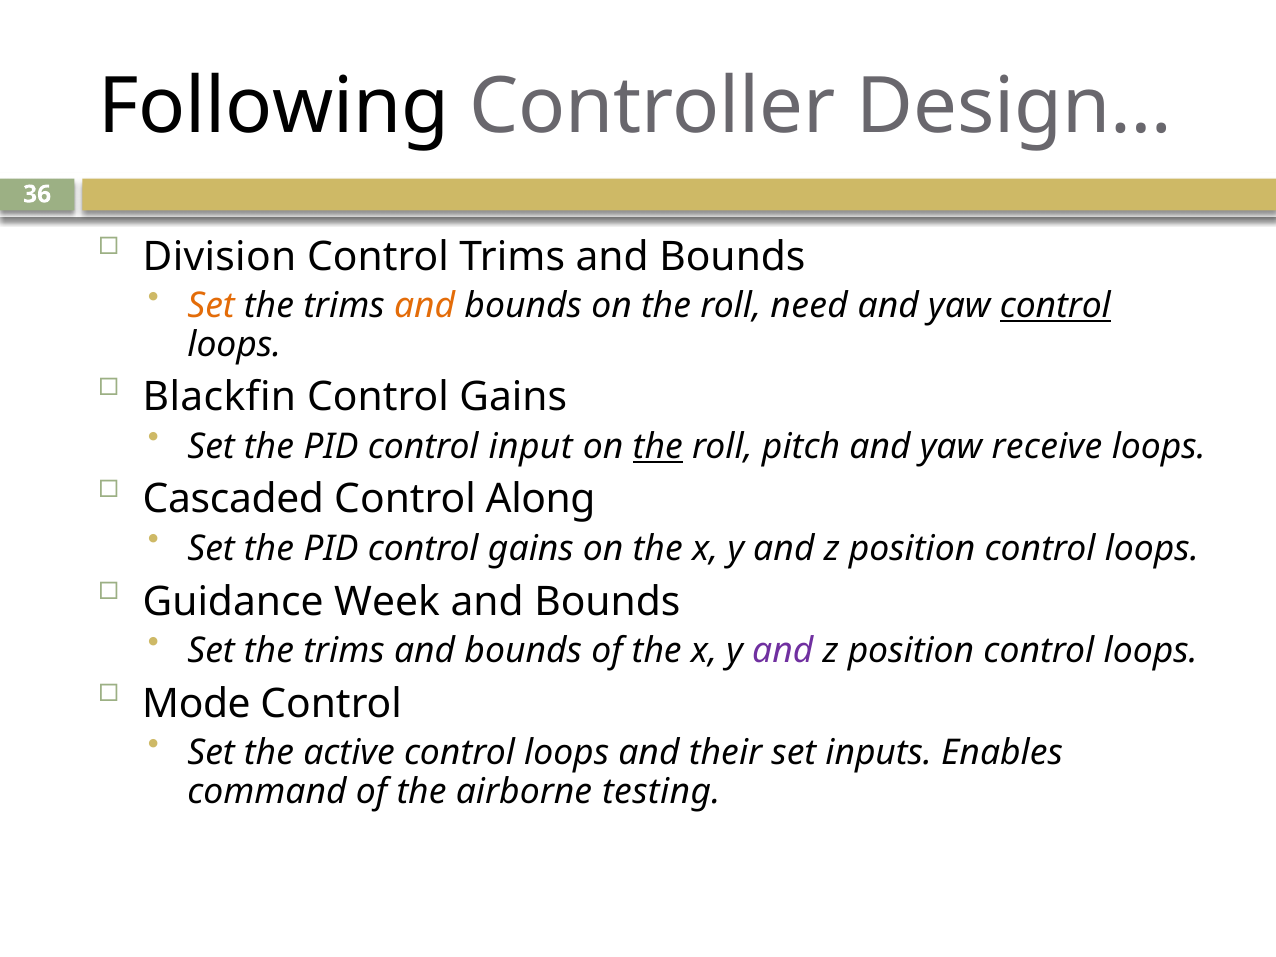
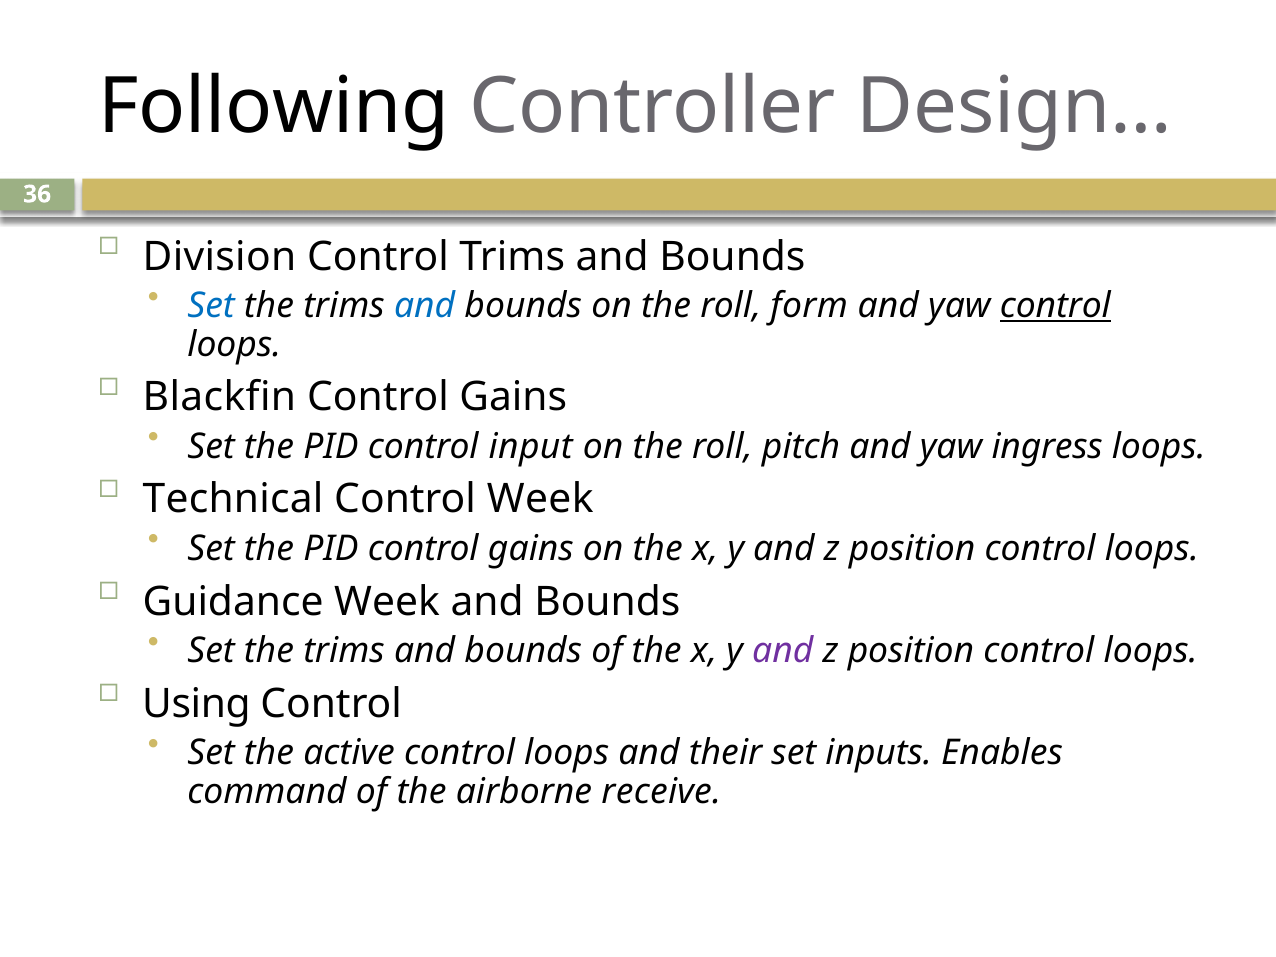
Set colour: orange -> blue (211, 306)
and colour: orange -> blue (425, 306)
need: need -> form (809, 306)
the underline: present -> none (658, 447)
receive: receive -> ingress (1047, 447)
Cascaded: Cascaded -> Technical (233, 500)
Control Along: Along -> Week (540, 500)
Mode: Mode -> Using (196, 704)
testing: testing -> receive (661, 791)
